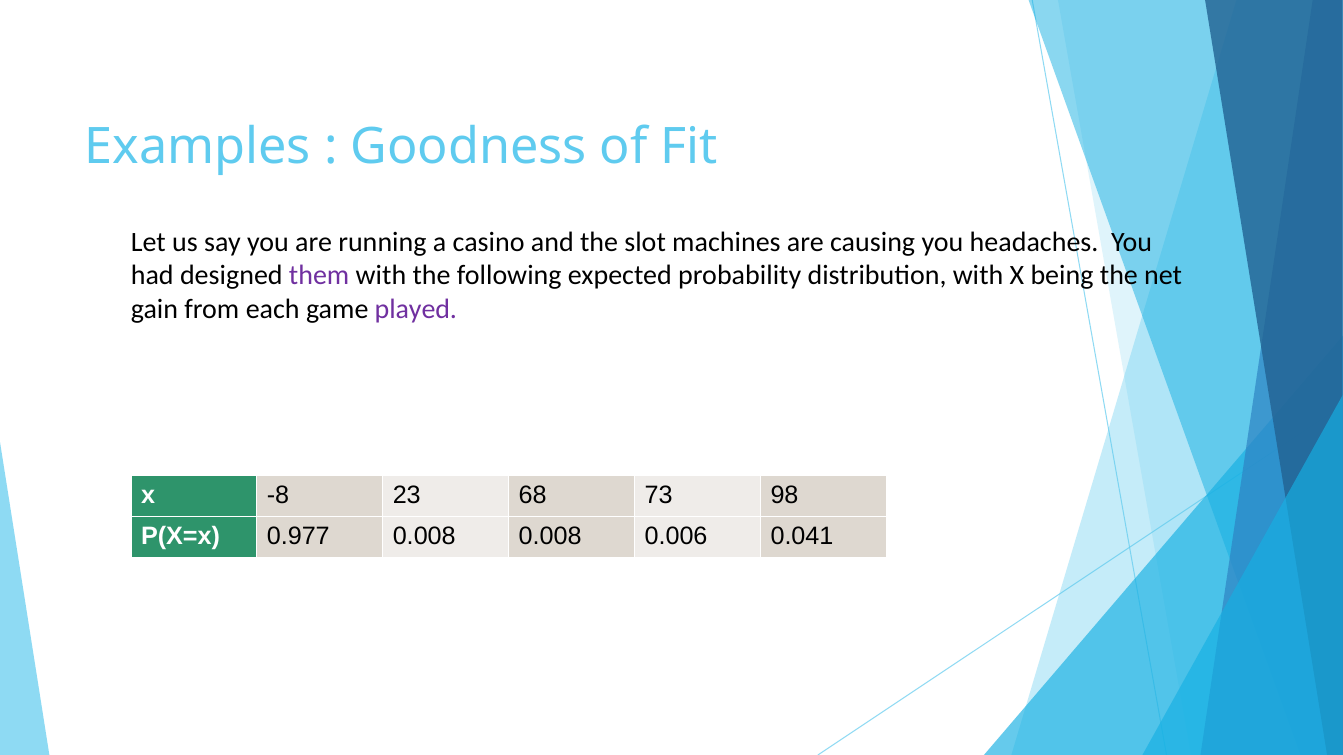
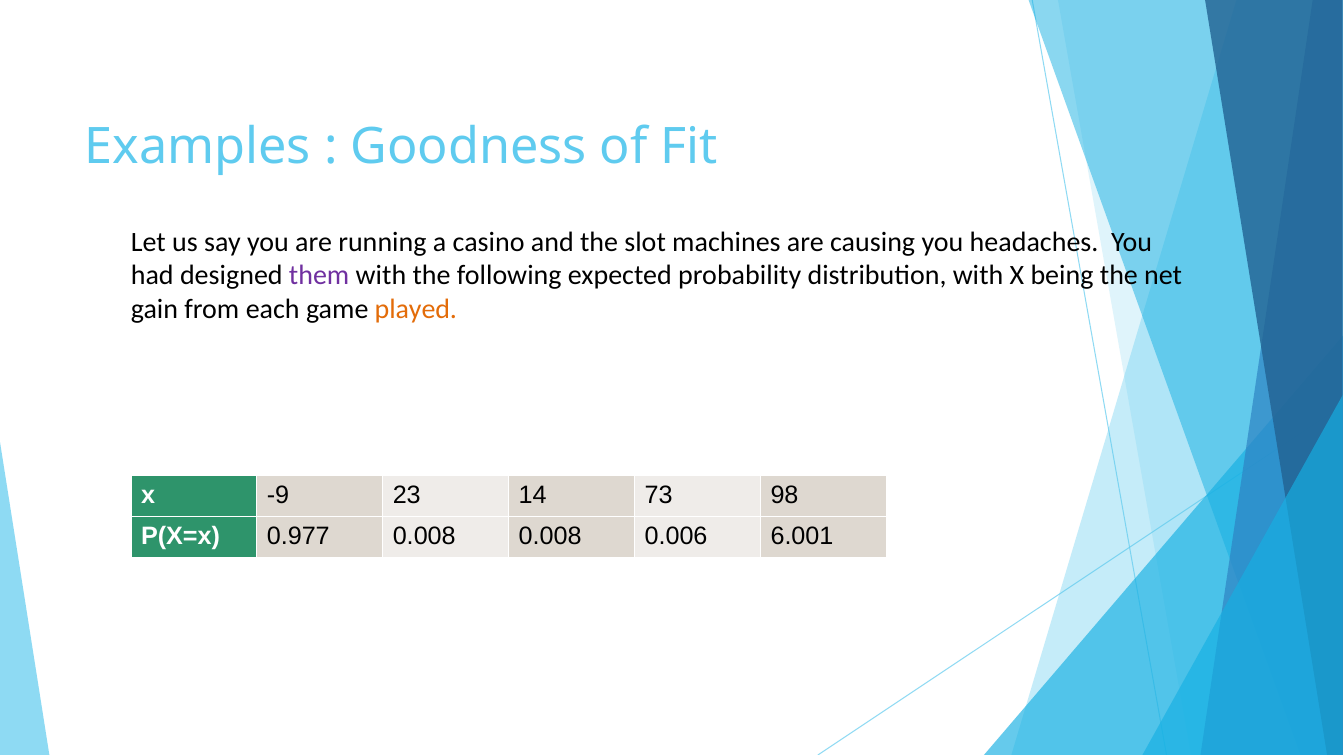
played colour: purple -> orange (416, 309)
-8: -8 -> -9 (278, 496)
68: 68 -> 14 (533, 496)
0.041: 0.041 -> 6.001 (802, 536)
